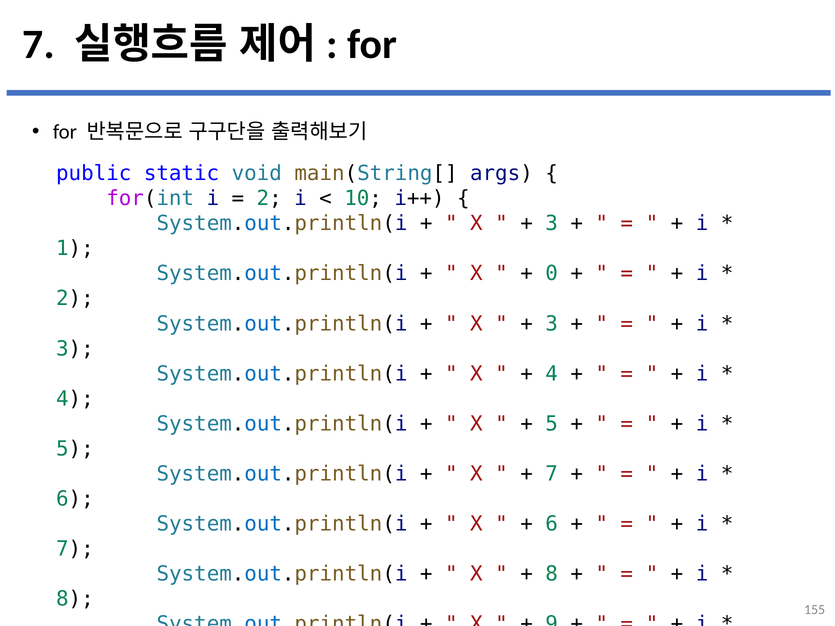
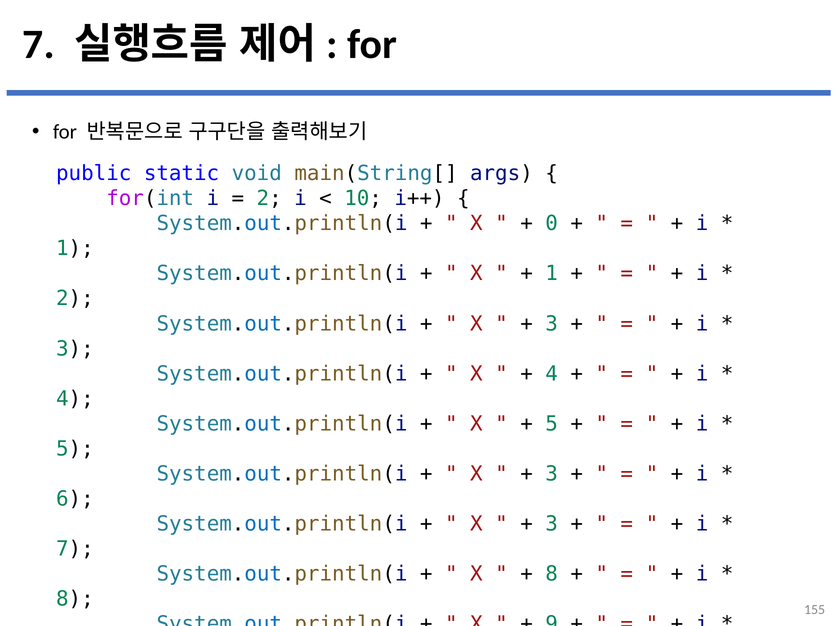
3: 3 -> 0 (552, 224)
0: 0 -> 1 (552, 274)
7: 7 -> 3 (552, 474)
6: 6 -> 3 (552, 524)
